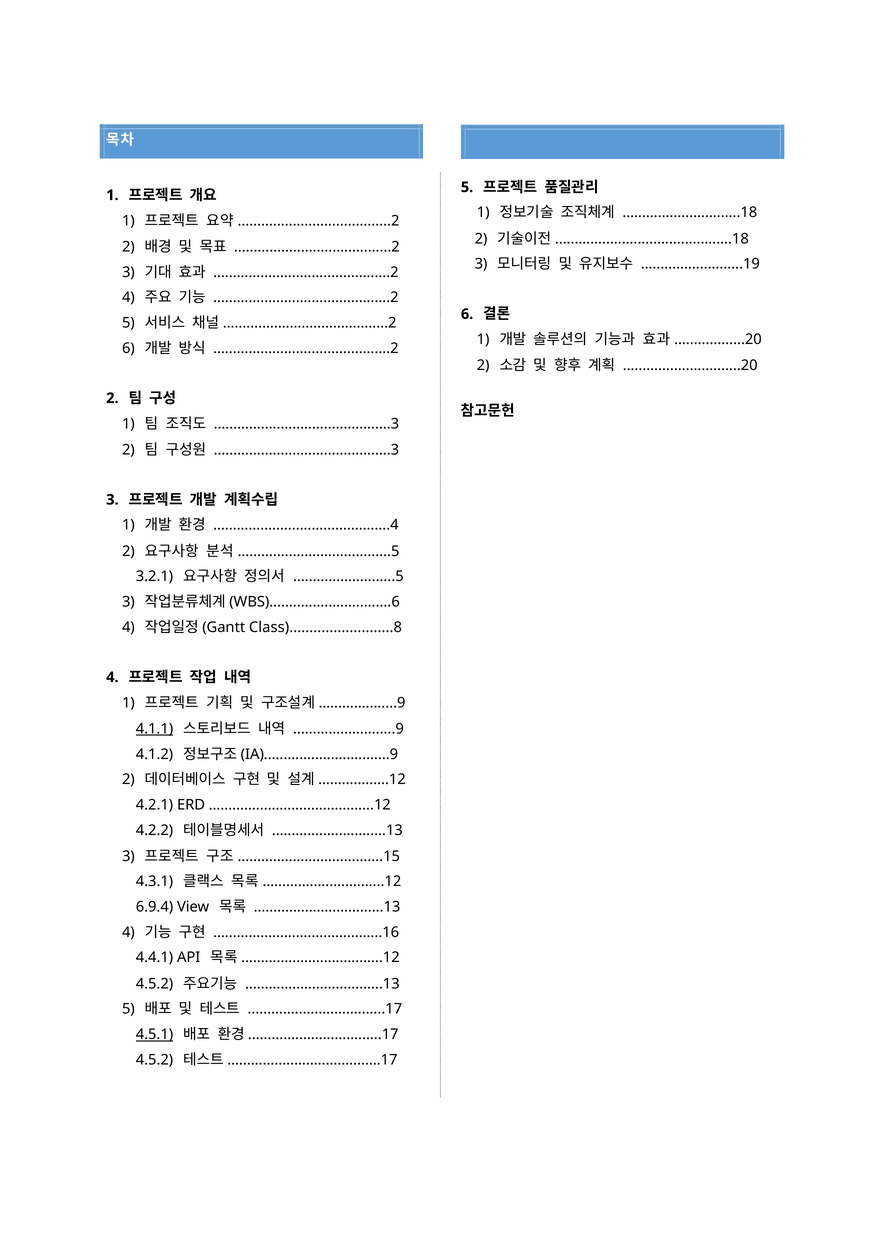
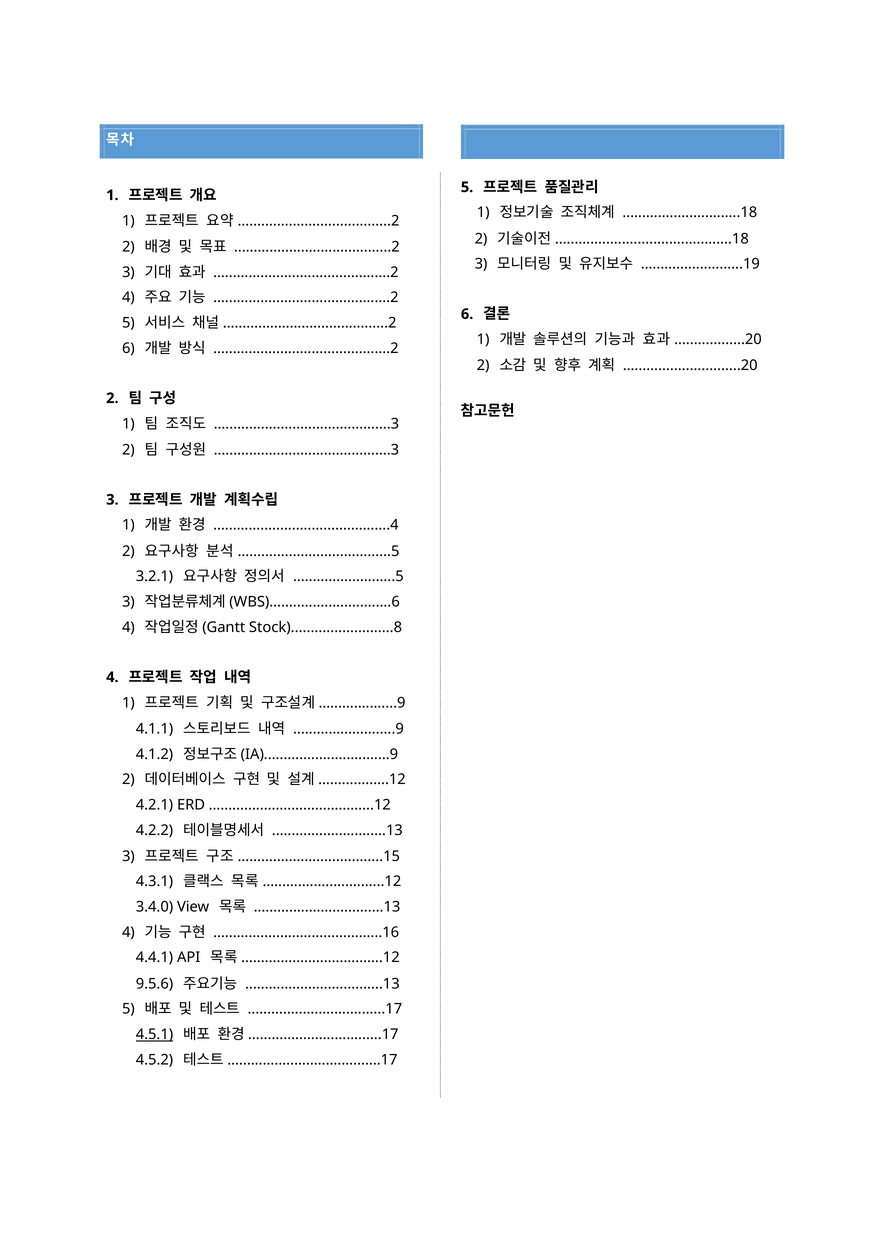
Class)..........................8: Class)..........................8 -> Stock)..........................8 (326, 627)
4.1.1 underline: present -> none (155, 729)
6.9.4: 6.9.4 -> 3.4.0 (155, 907)
4.5.2: 4.5.2 -> 9.5.6 (155, 984)
